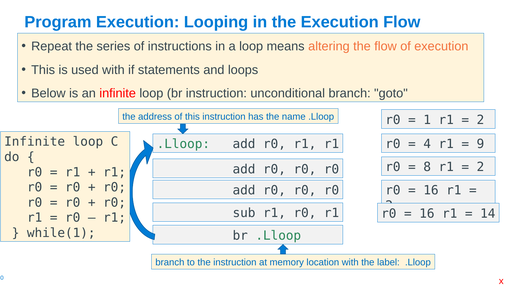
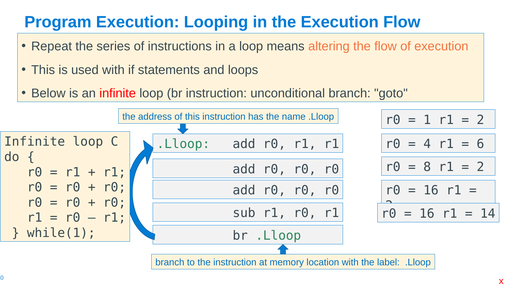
9: 9 -> 6 (480, 144)
